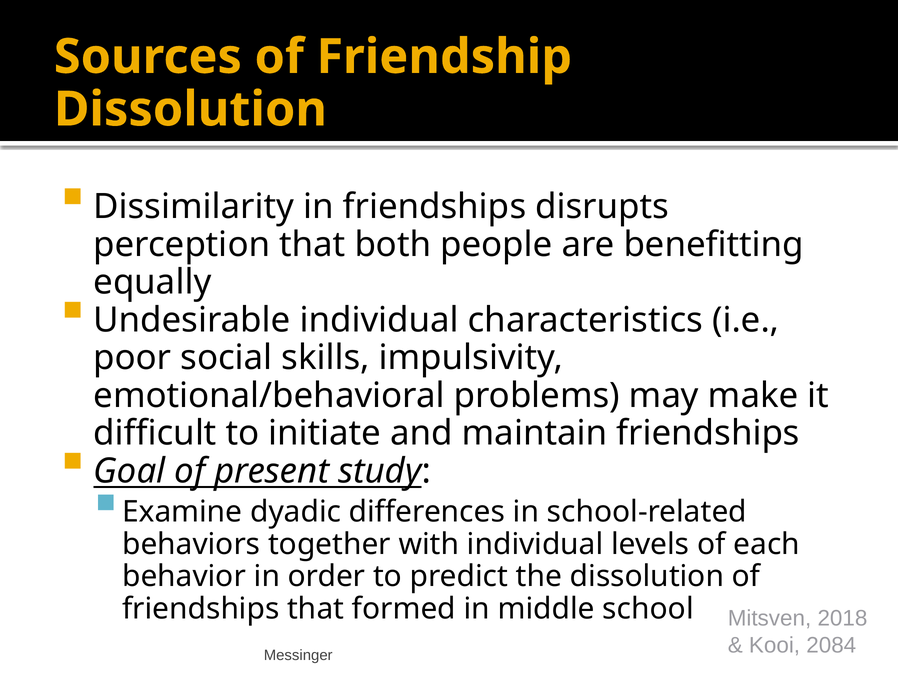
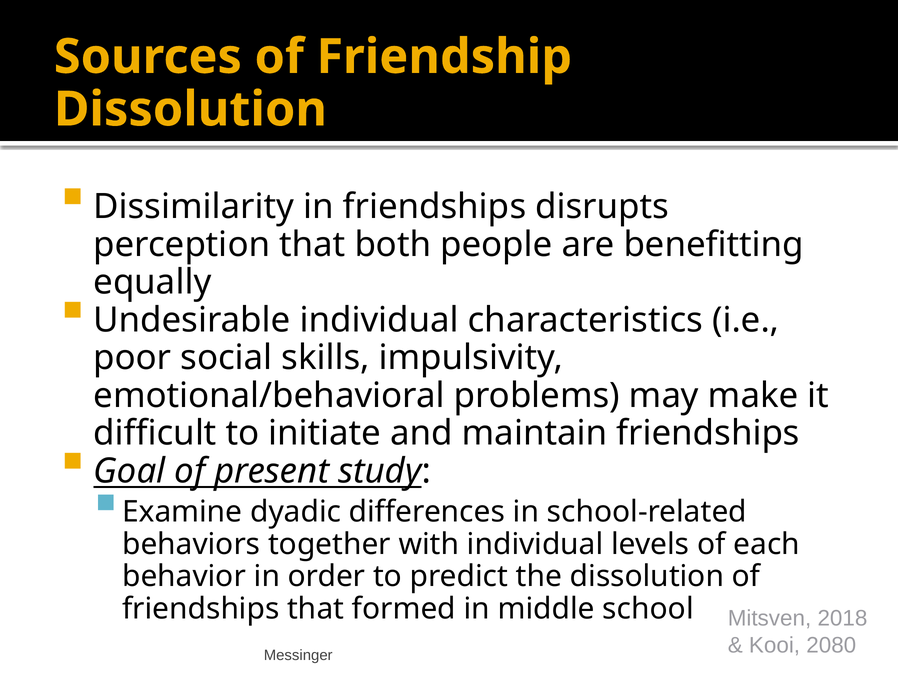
2084: 2084 -> 2080 (831, 645)
